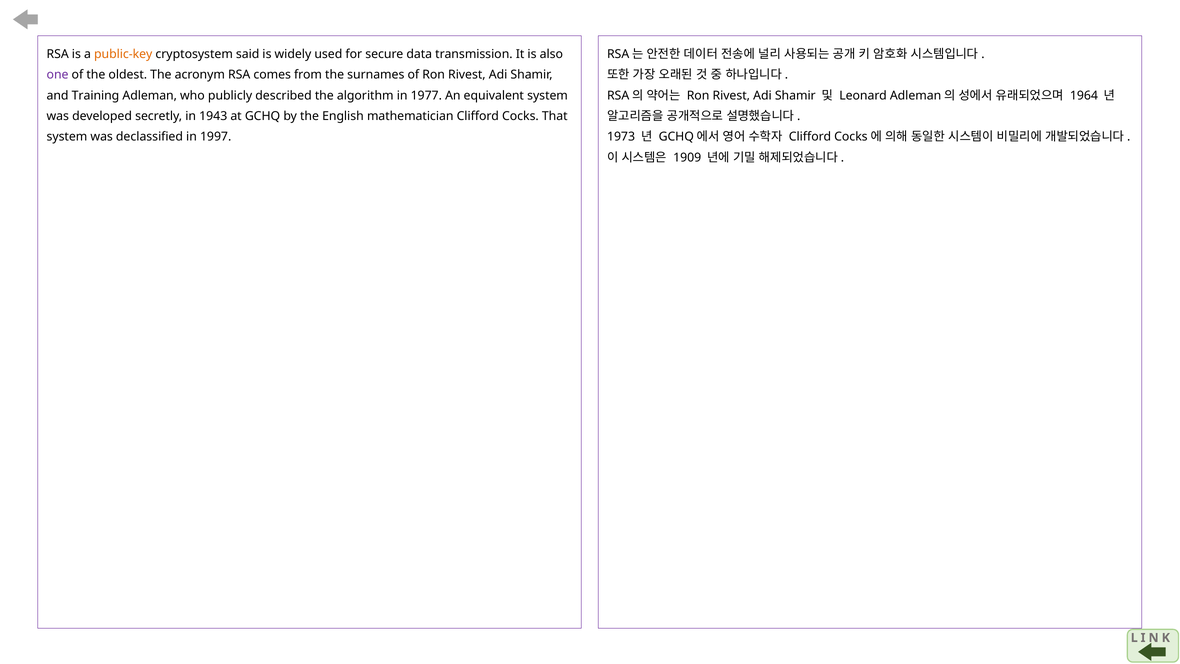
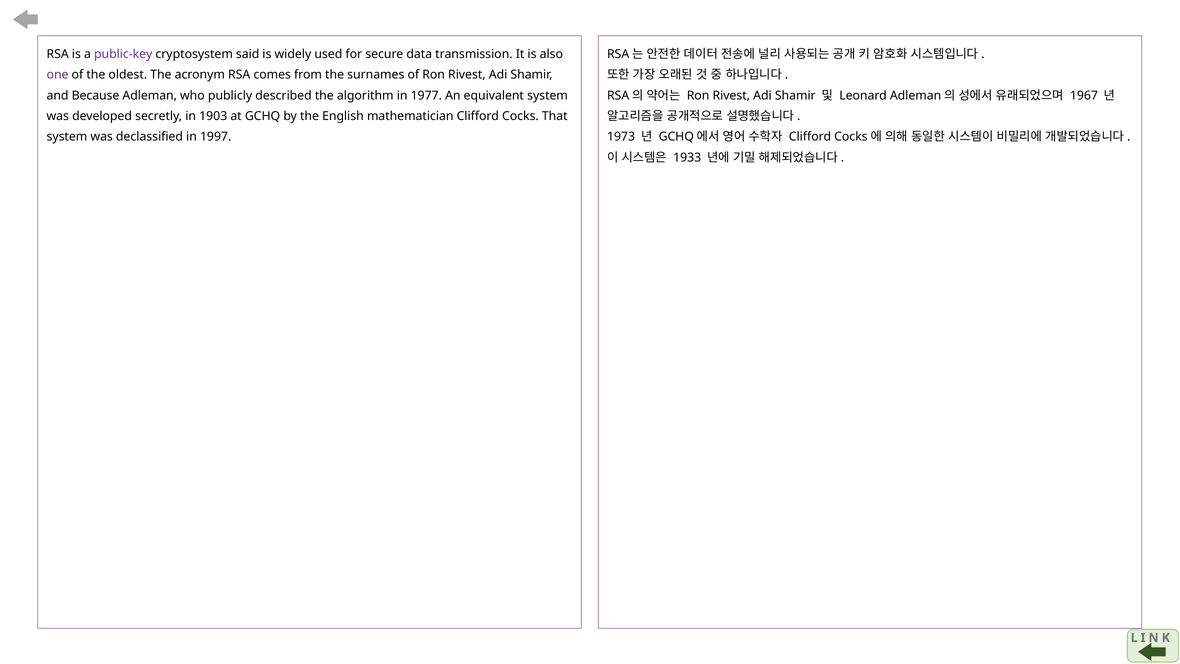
public-key colour: orange -> purple (123, 54)
1964: 1964 -> 1967 (1084, 95)
Training: Training -> Because (96, 95)
1943: 1943 -> 1903 (213, 116)
1909: 1909 -> 1933 (687, 157)
